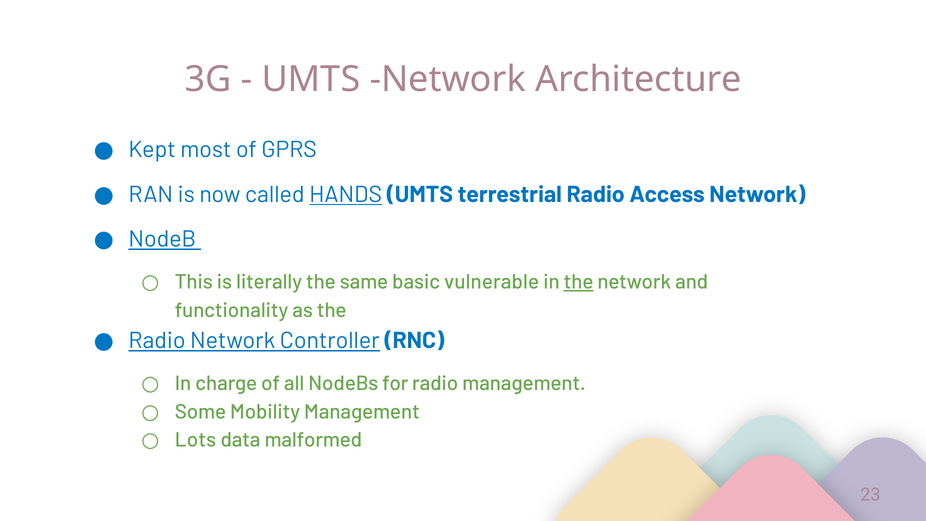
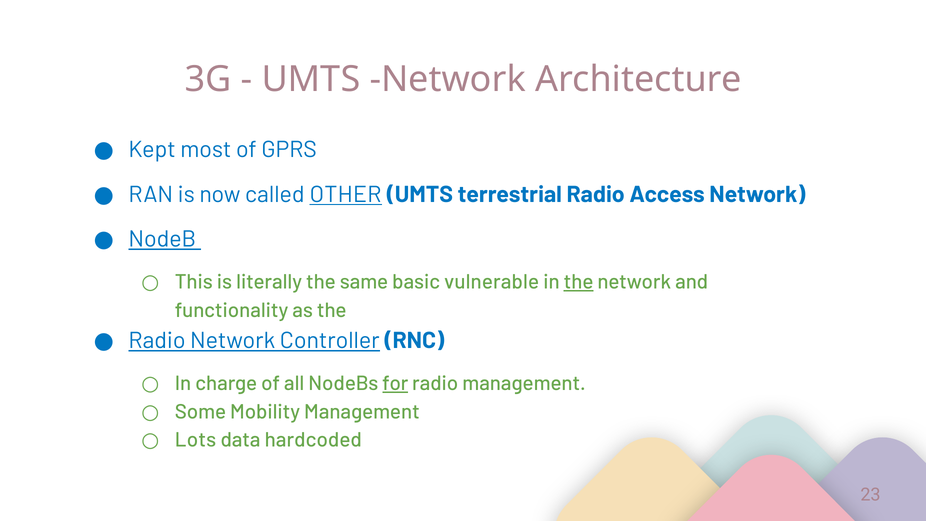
HANDS: HANDS -> OTHER (346, 194)
for underline: none -> present (395, 383)
malformed: malformed -> hardcoded (313, 440)
